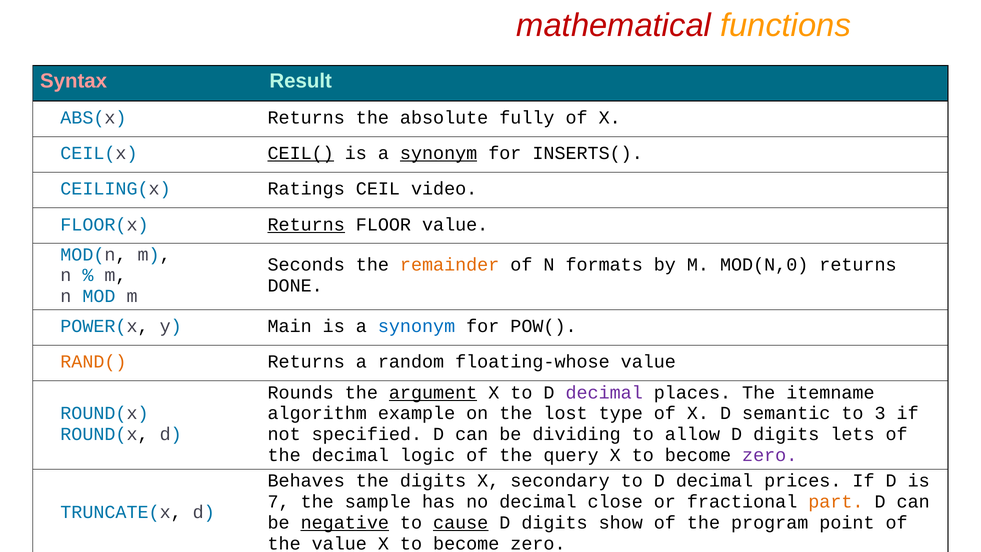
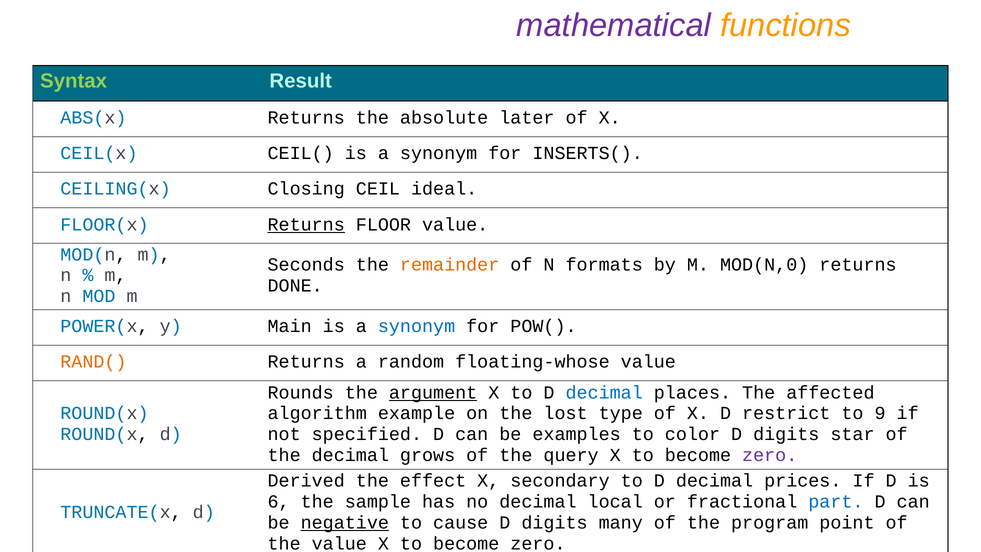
mathematical colour: red -> purple (614, 26)
Syntax colour: pink -> light green (74, 81)
fully: fully -> later (527, 118)
CEIL( underline: present -> none (301, 153)
synonym underline: present -> none (439, 153)
Ratings: Ratings -> Closing (306, 189)
video: video -> ideal (444, 189)
decimal colour: purple -> blue (604, 392)
itemname: itemname -> affected (830, 392)
semantic: semantic -> restrict (786, 413)
3: 3 -> 9 (880, 413)
dividing: dividing -> examples (577, 434)
allow: allow -> color (692, 434)
lets: lets -> star (852, 434)
logic: logic -> grows (428, 455)
Behaves: Behaves -> Derived (306, 481)
the digits: digits -> effect (433, 481)
7: 7 -> 6 (279, 502)
close: close -> local (615, 502)
part colour: orange -> blue (836, 502)
cause underline: present -> none (461, 522)
show: show -> many (621, 522)
